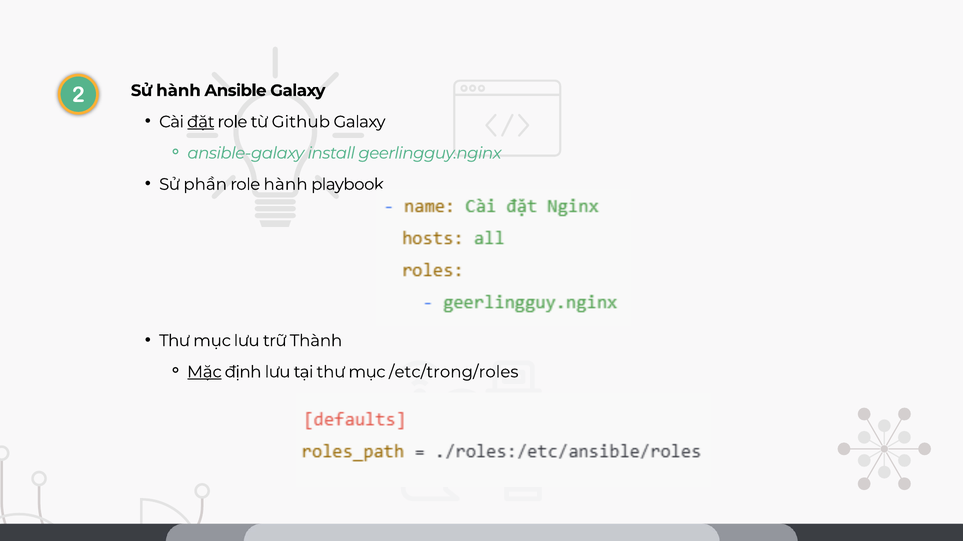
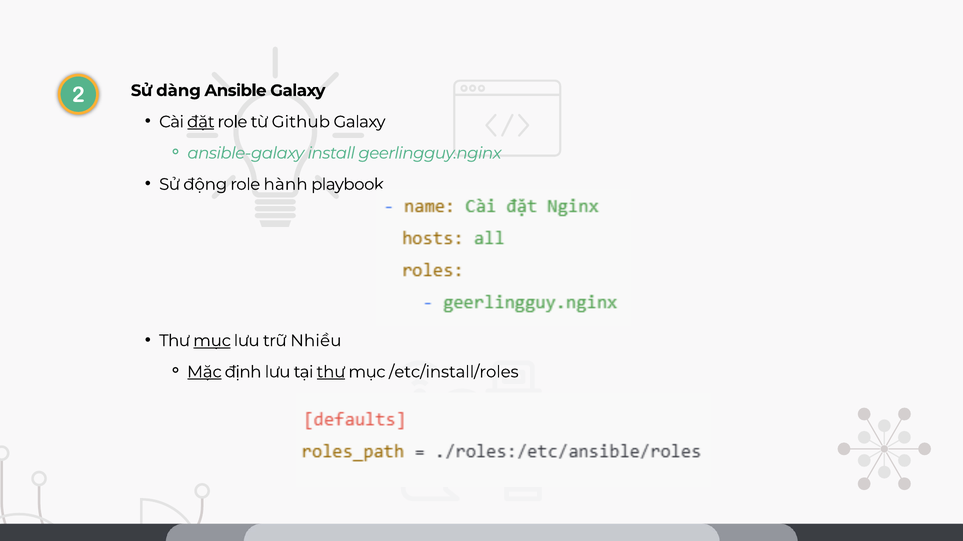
Sử hành: hành -> dàng (179, 91)
phần: phần -> động (205, 185)
mục underline: none -> present (212, 341)
Thành: Thành -> Nhiều (316, 341)
thư underline: none -> present (331, 372)
/etc/trong/roles: /etc/trong/roles -> /etc/install/roles (454, 372)
